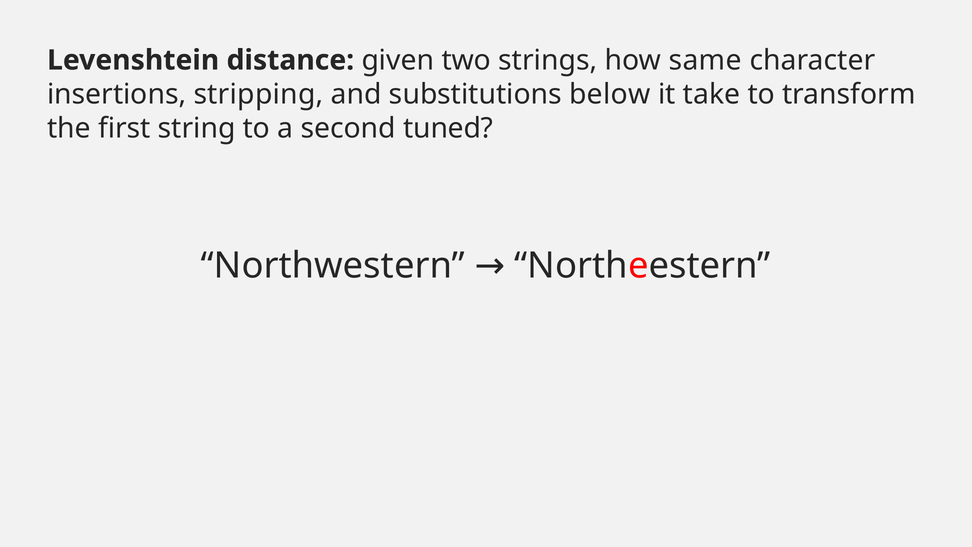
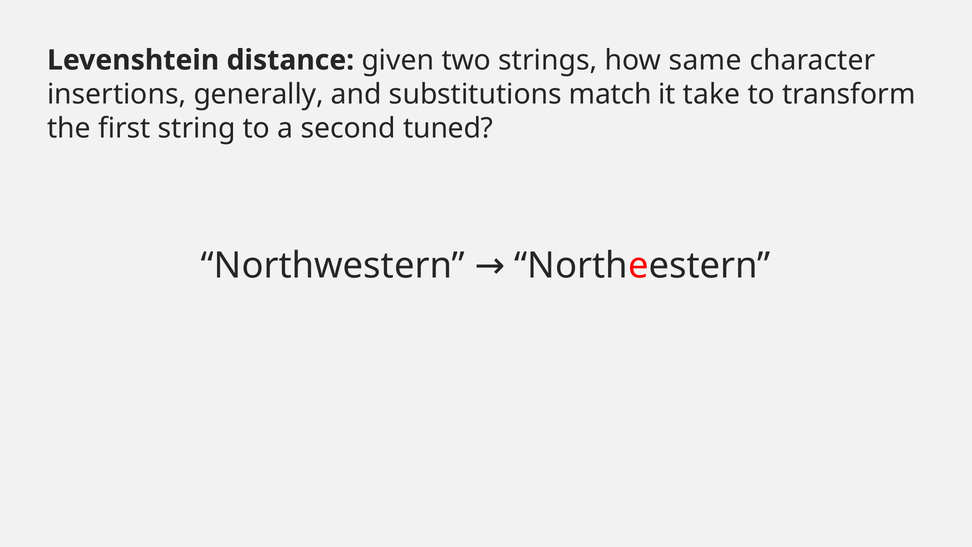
stripping: stripping -> generally (259, 94)
below: below -> match (610, 94)
